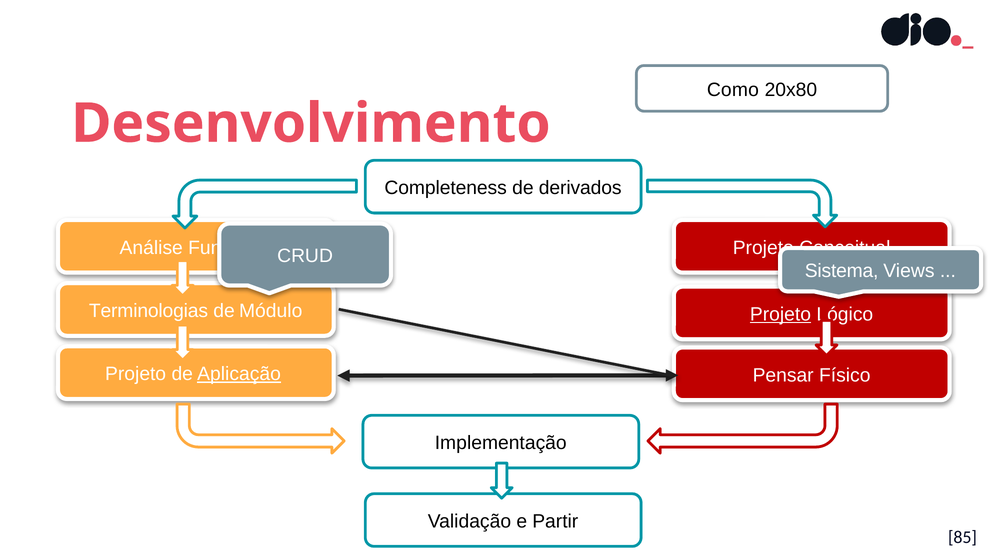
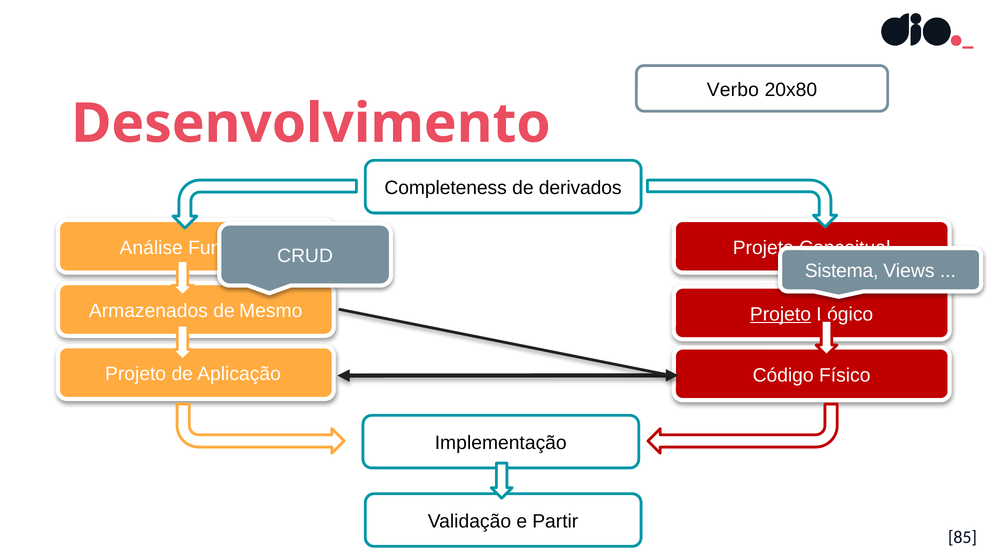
Como: Como -> Verbo (733, 90)
Terminologias: Terminologias -> Armazenados (148, 311)
Módulo: Módulo -> Mesmo (271, 311)
Aplicação underline: present -> none (239, 374)
Pensar: Pensar -> Código (783, 375)
